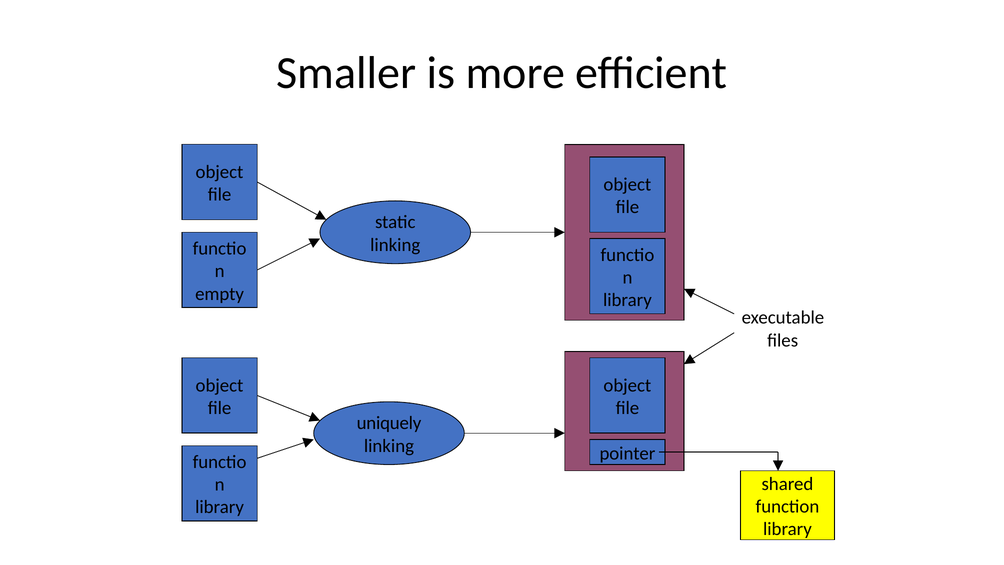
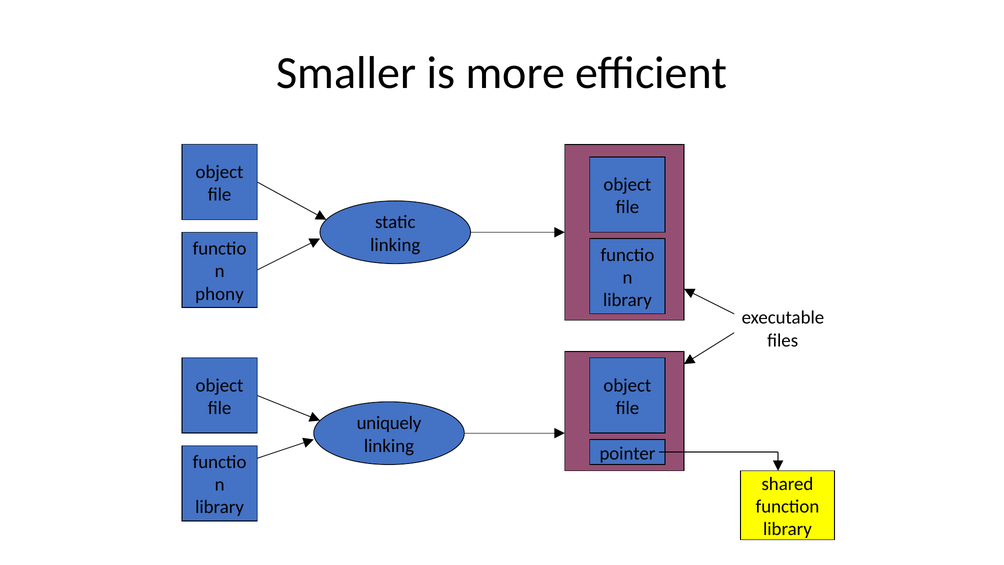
empty: empty -> phony (219, 294)
